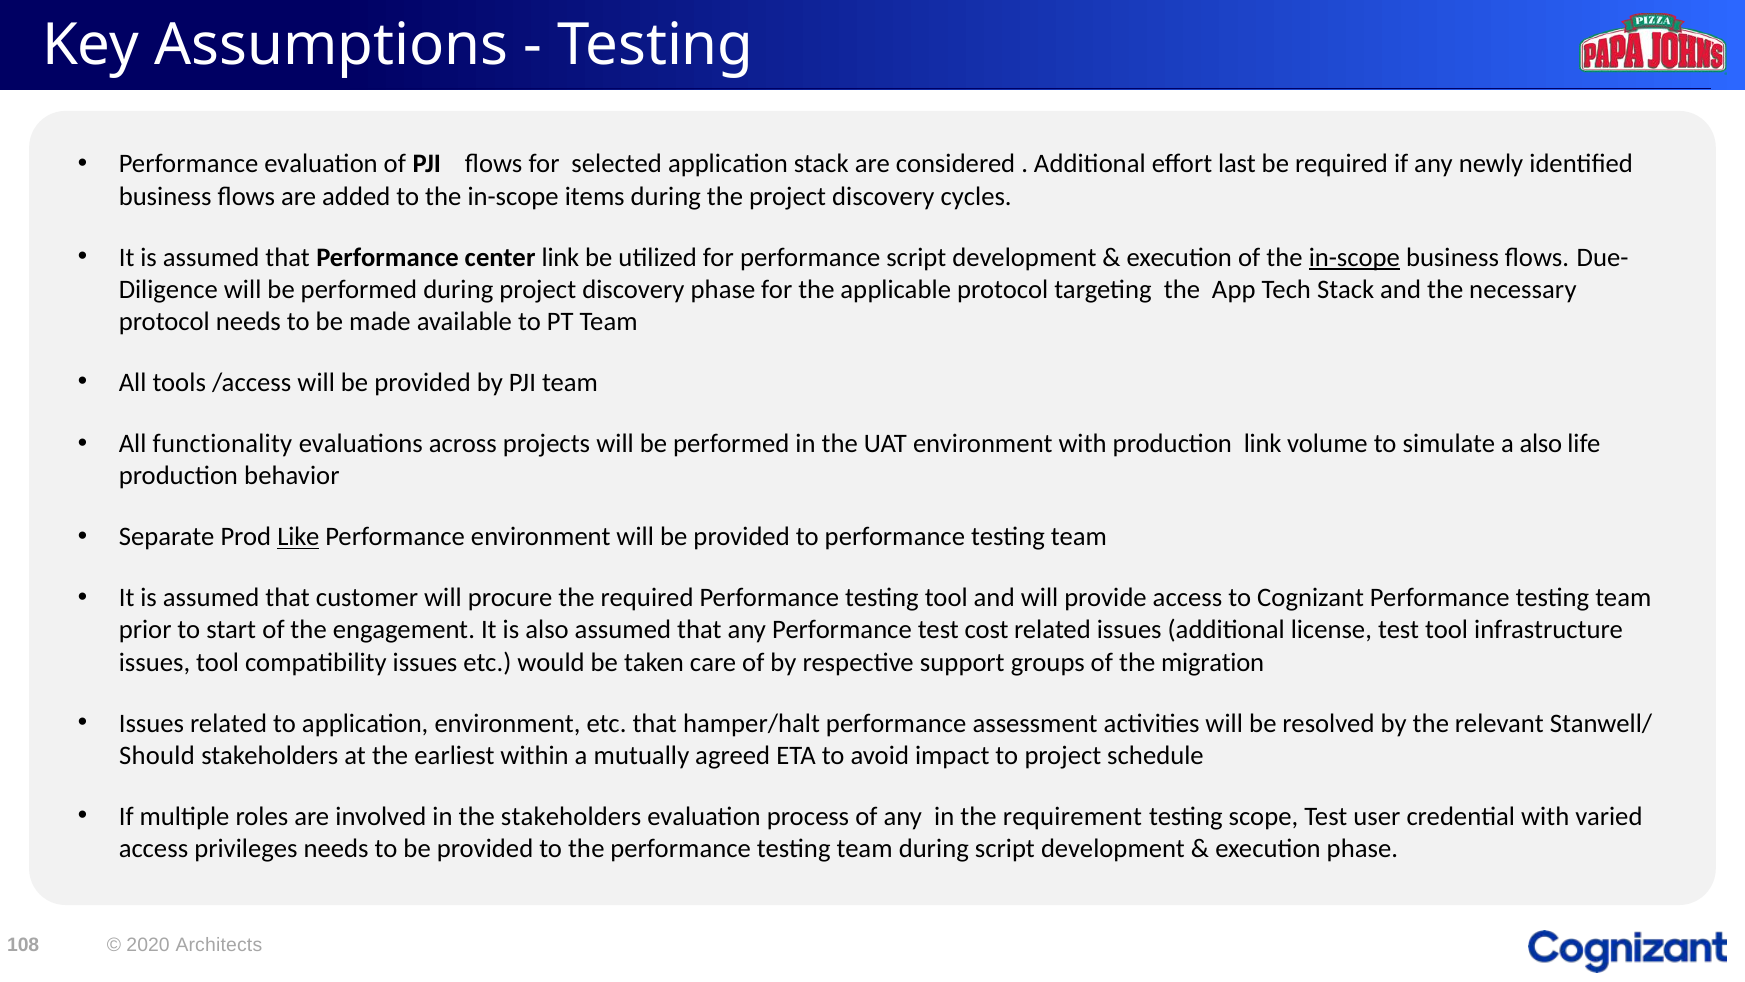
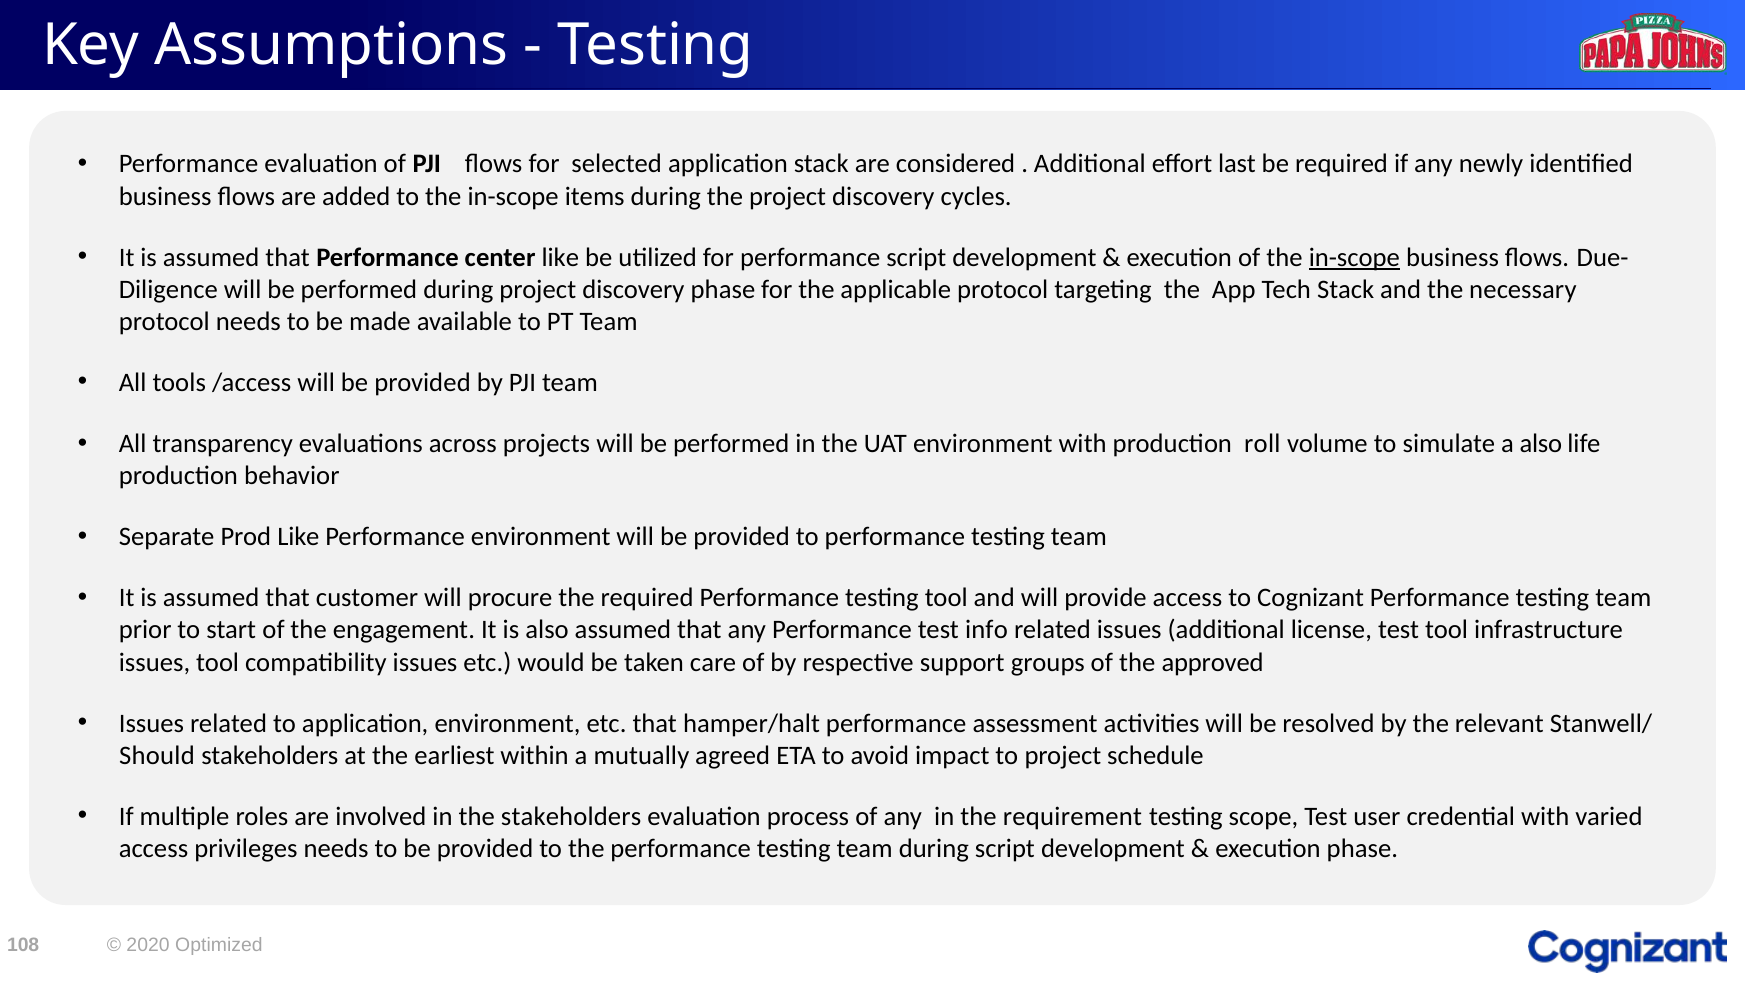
center link: link -> like (560, 257)
functionality: functionality -> transparency (223, 444)
production link: link -> roll (1262, 444)
Like underline: present -> none (298, 537)
cost: cost -> info (986, 630)
migration: migration -> approved (1213, 662)
Architects: Architects -> Optimized (219, 944)
